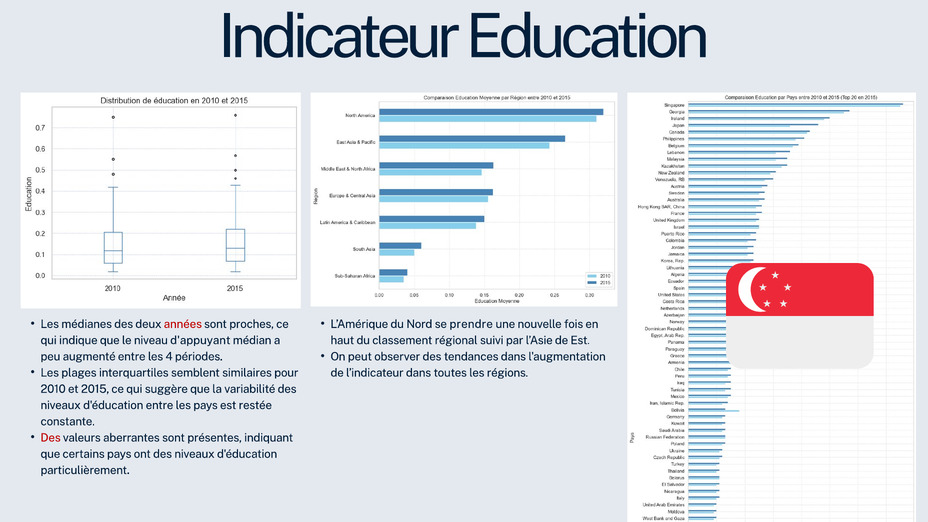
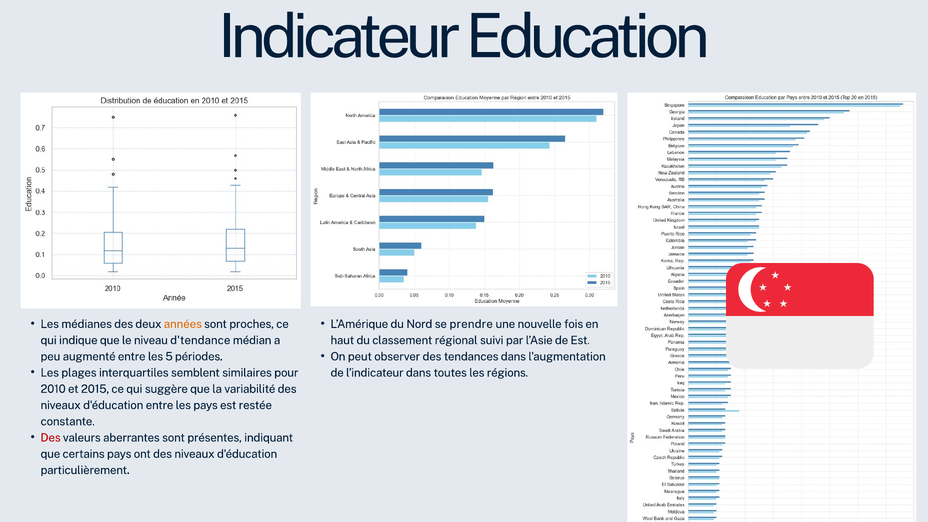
années colour: red -> orange (183, 324)
d'appuyant: d'appuyant -> d'tendance (200, 340)
4: 4 -> 5 (169, 357)
